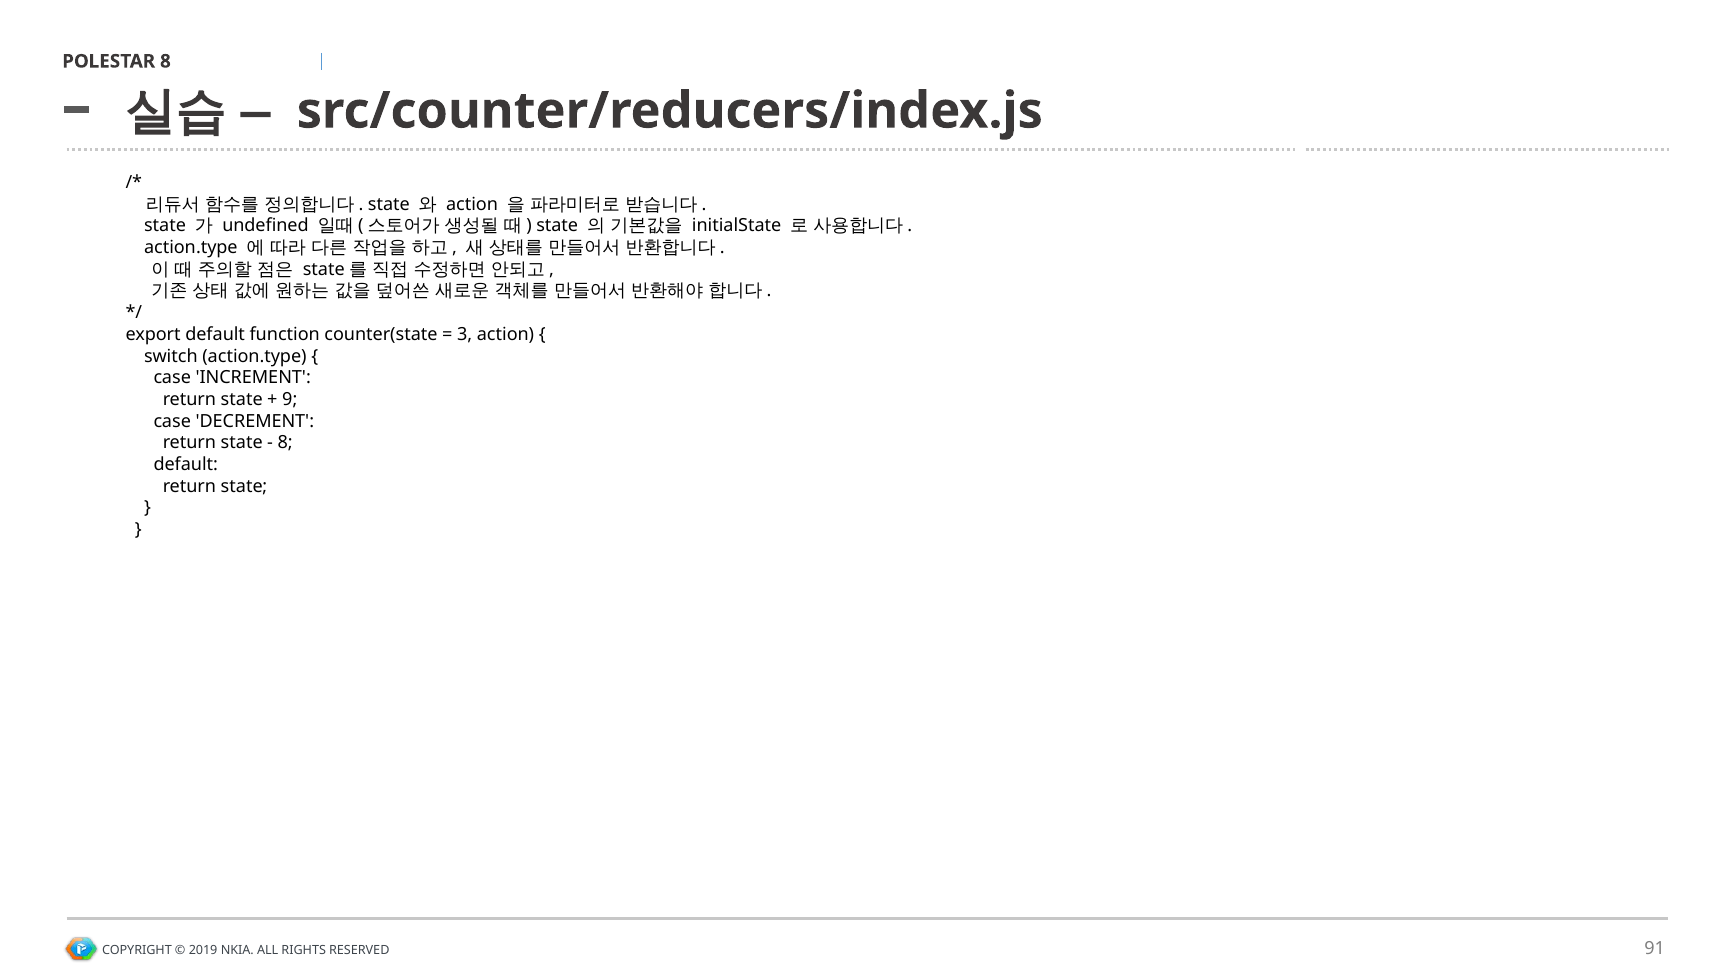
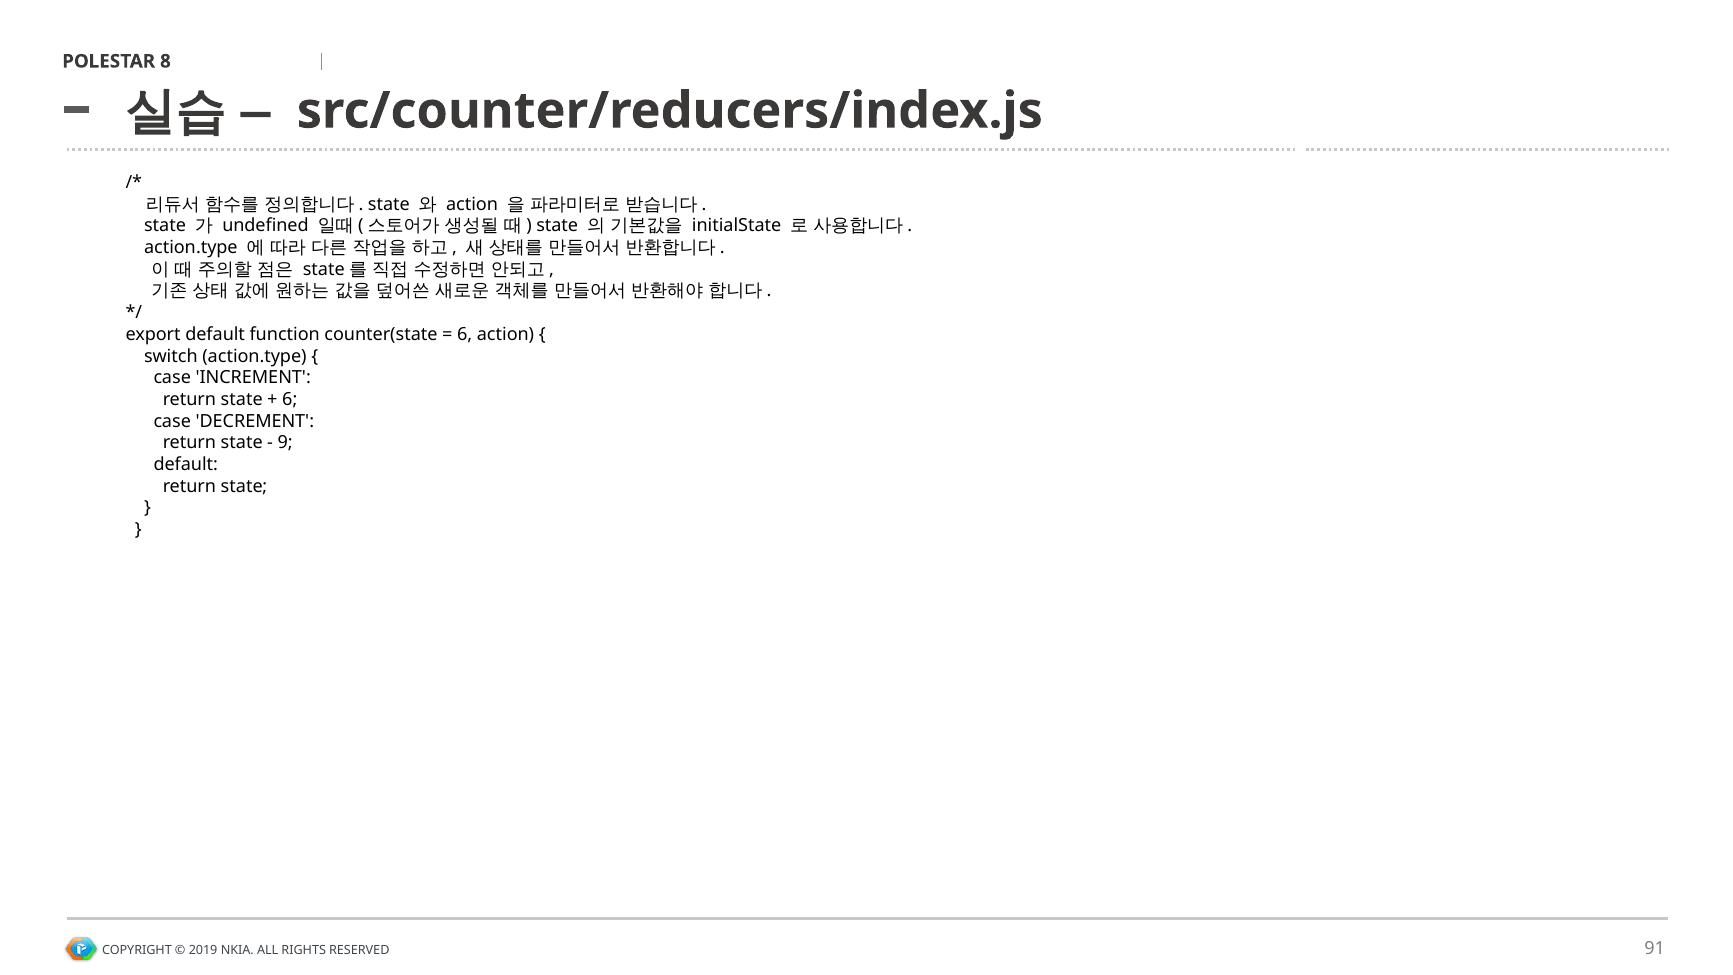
3: 3 -> 6 (465, 334)
9: 9 -> 6 (290, 399)
8: 8 -> 9 (285, 443)
